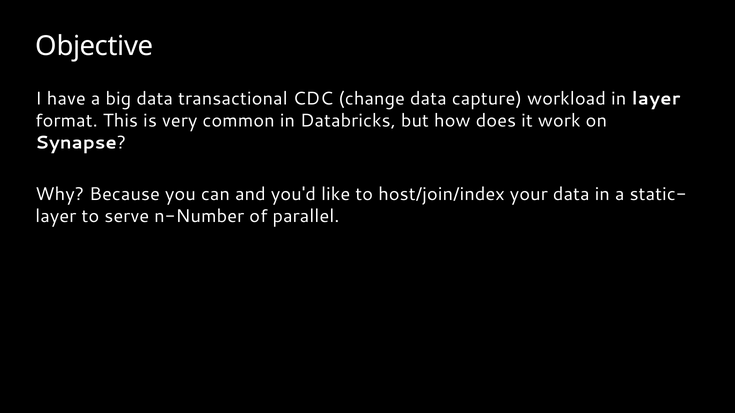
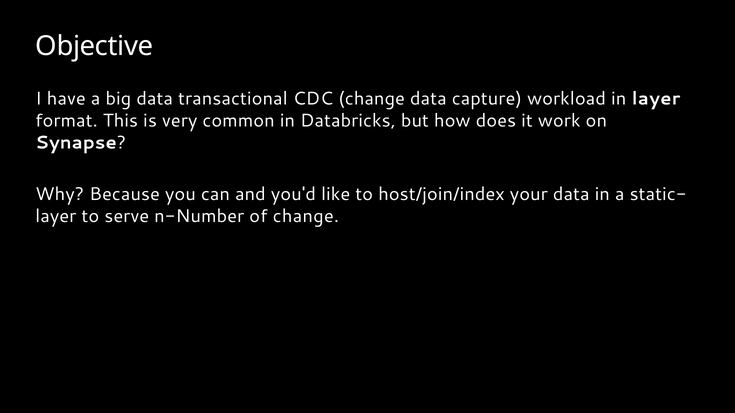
of parallel: parallel -> change (306, 216)
